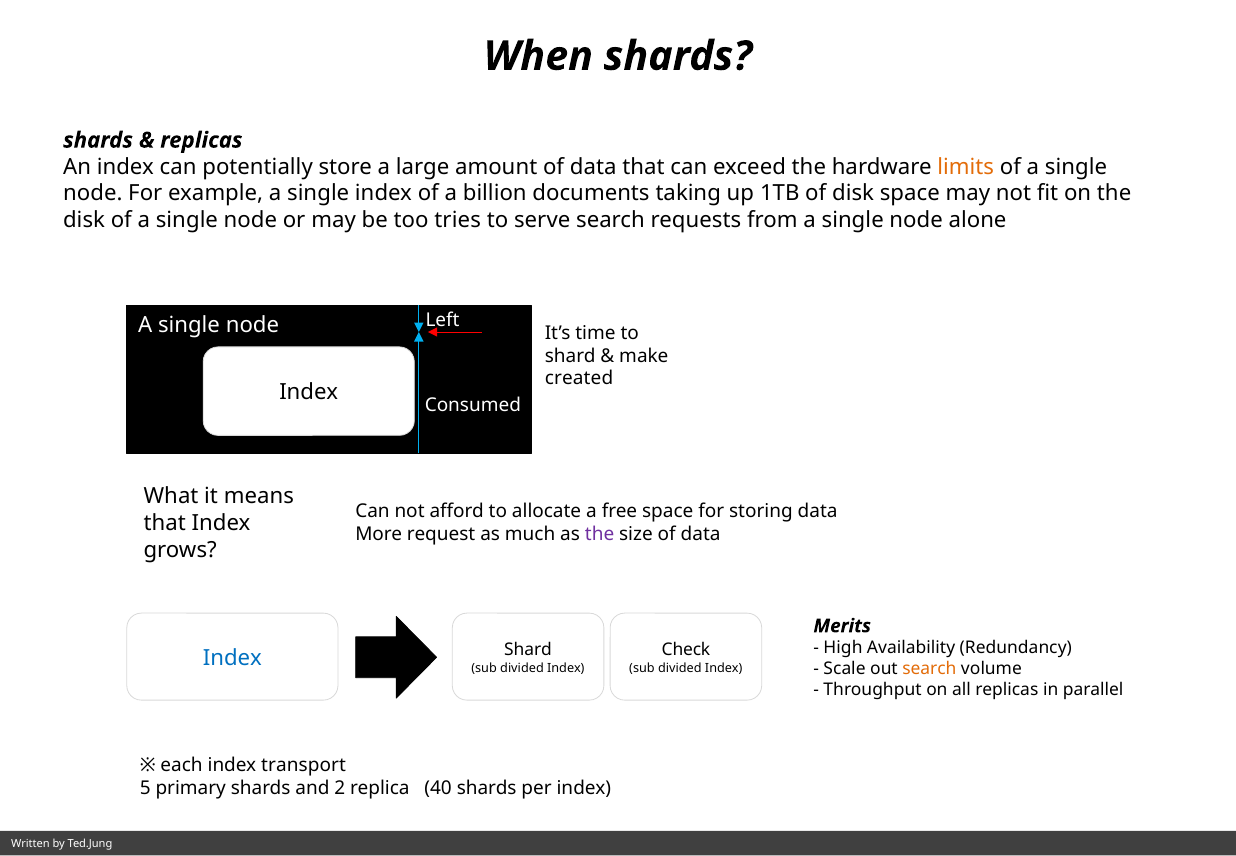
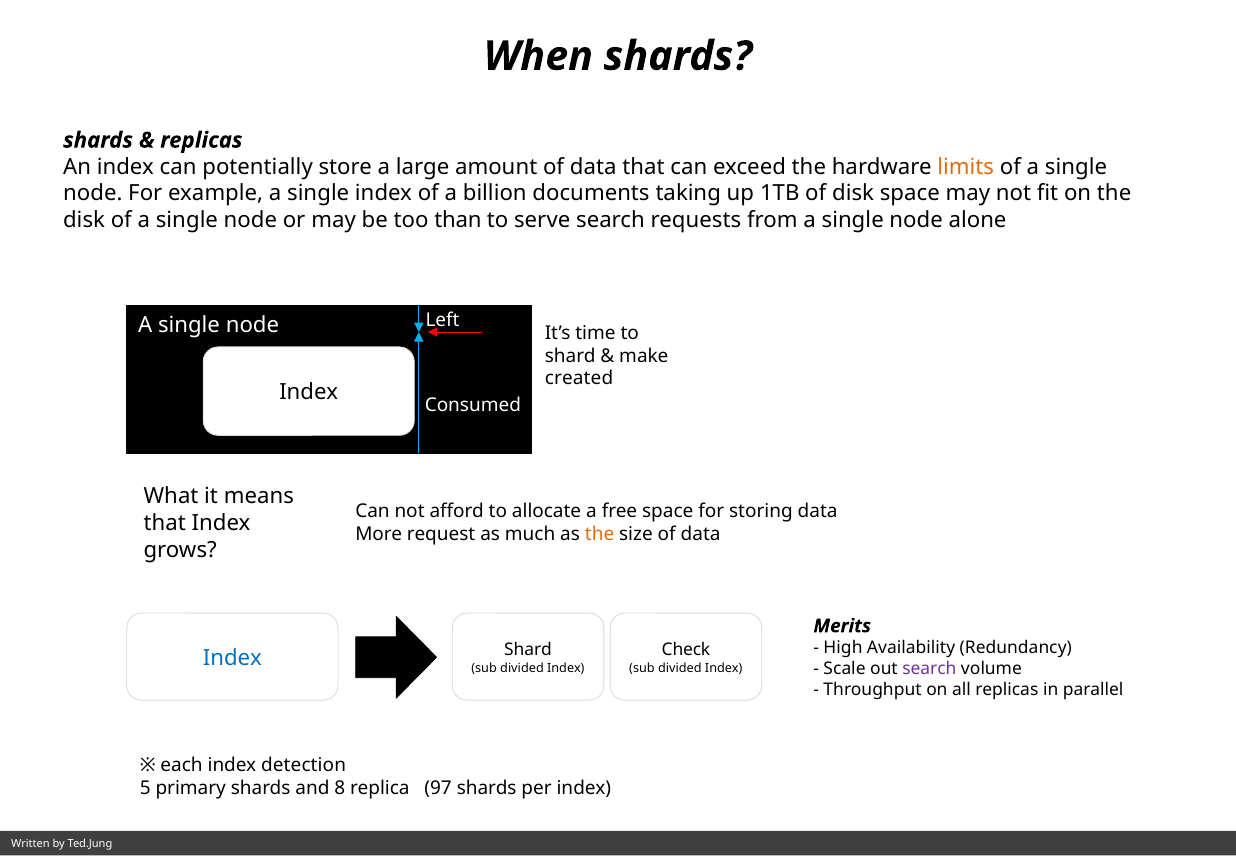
tries: tries -> than (458, 220)
the colour: purple -> orange (600, 534)
search colour: orange -> purple (929, 668)
transport: transport -> detection (304, 765)
2: 2 -> 8 (340, 788)
40: 40 -> 97 (438, 788)
